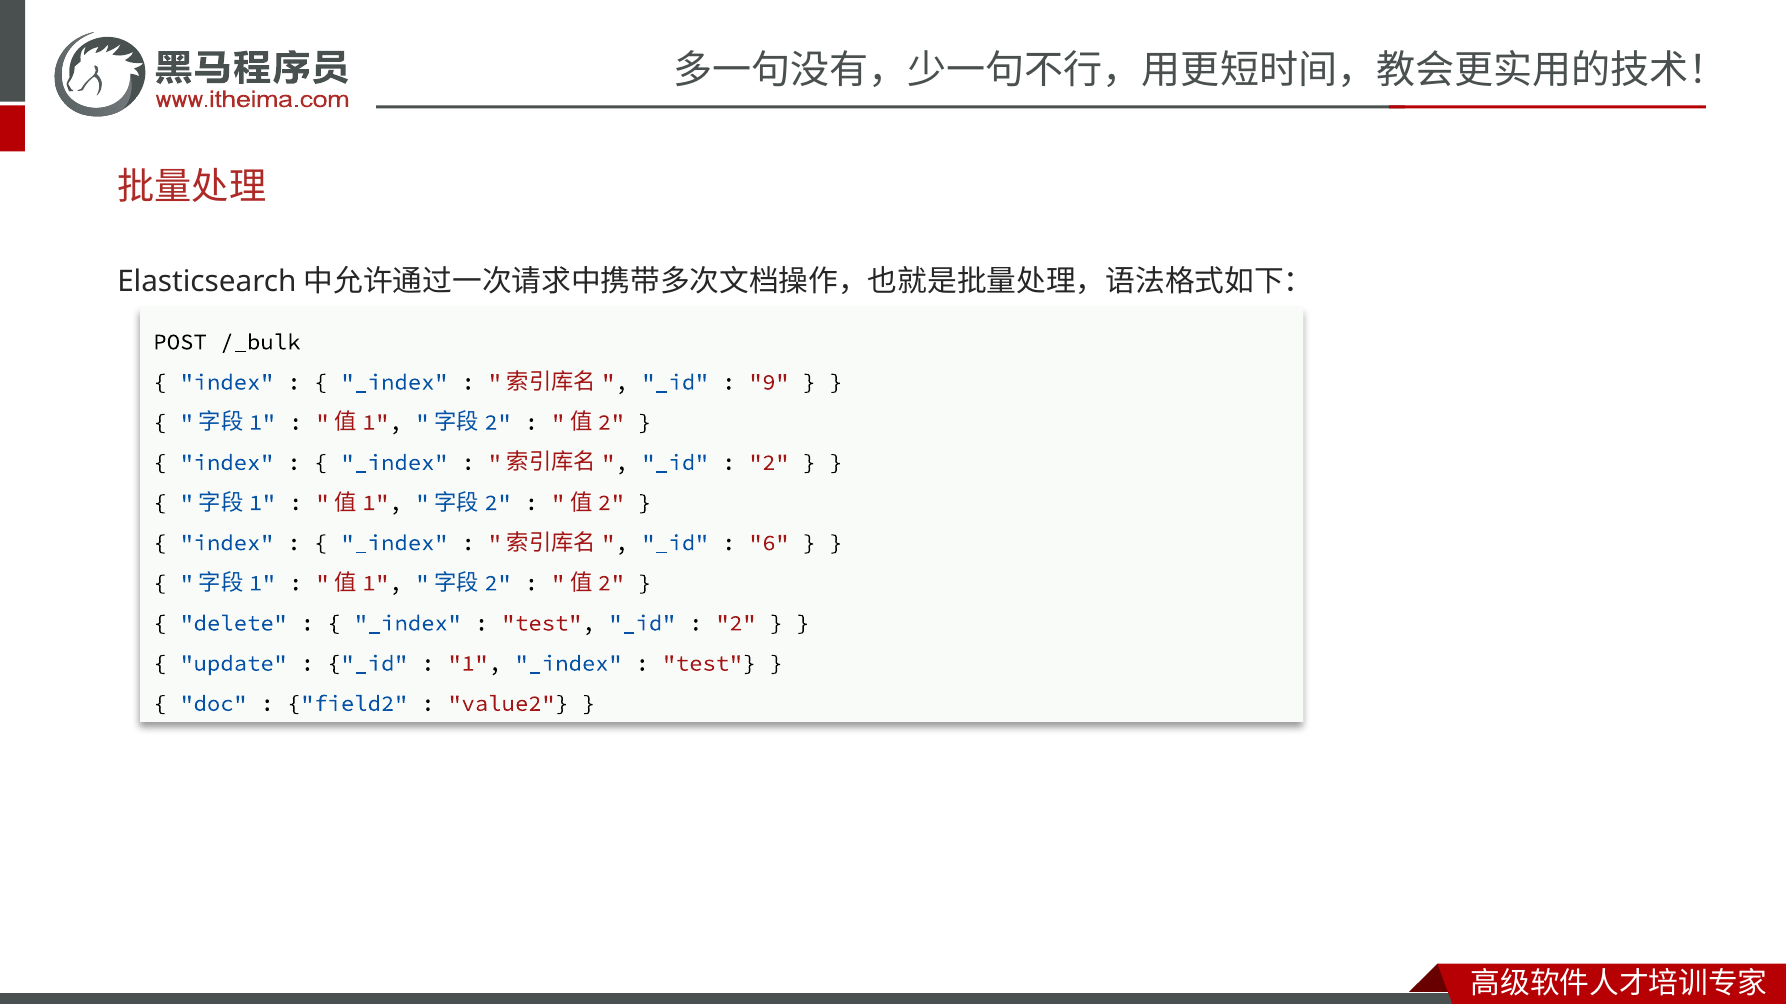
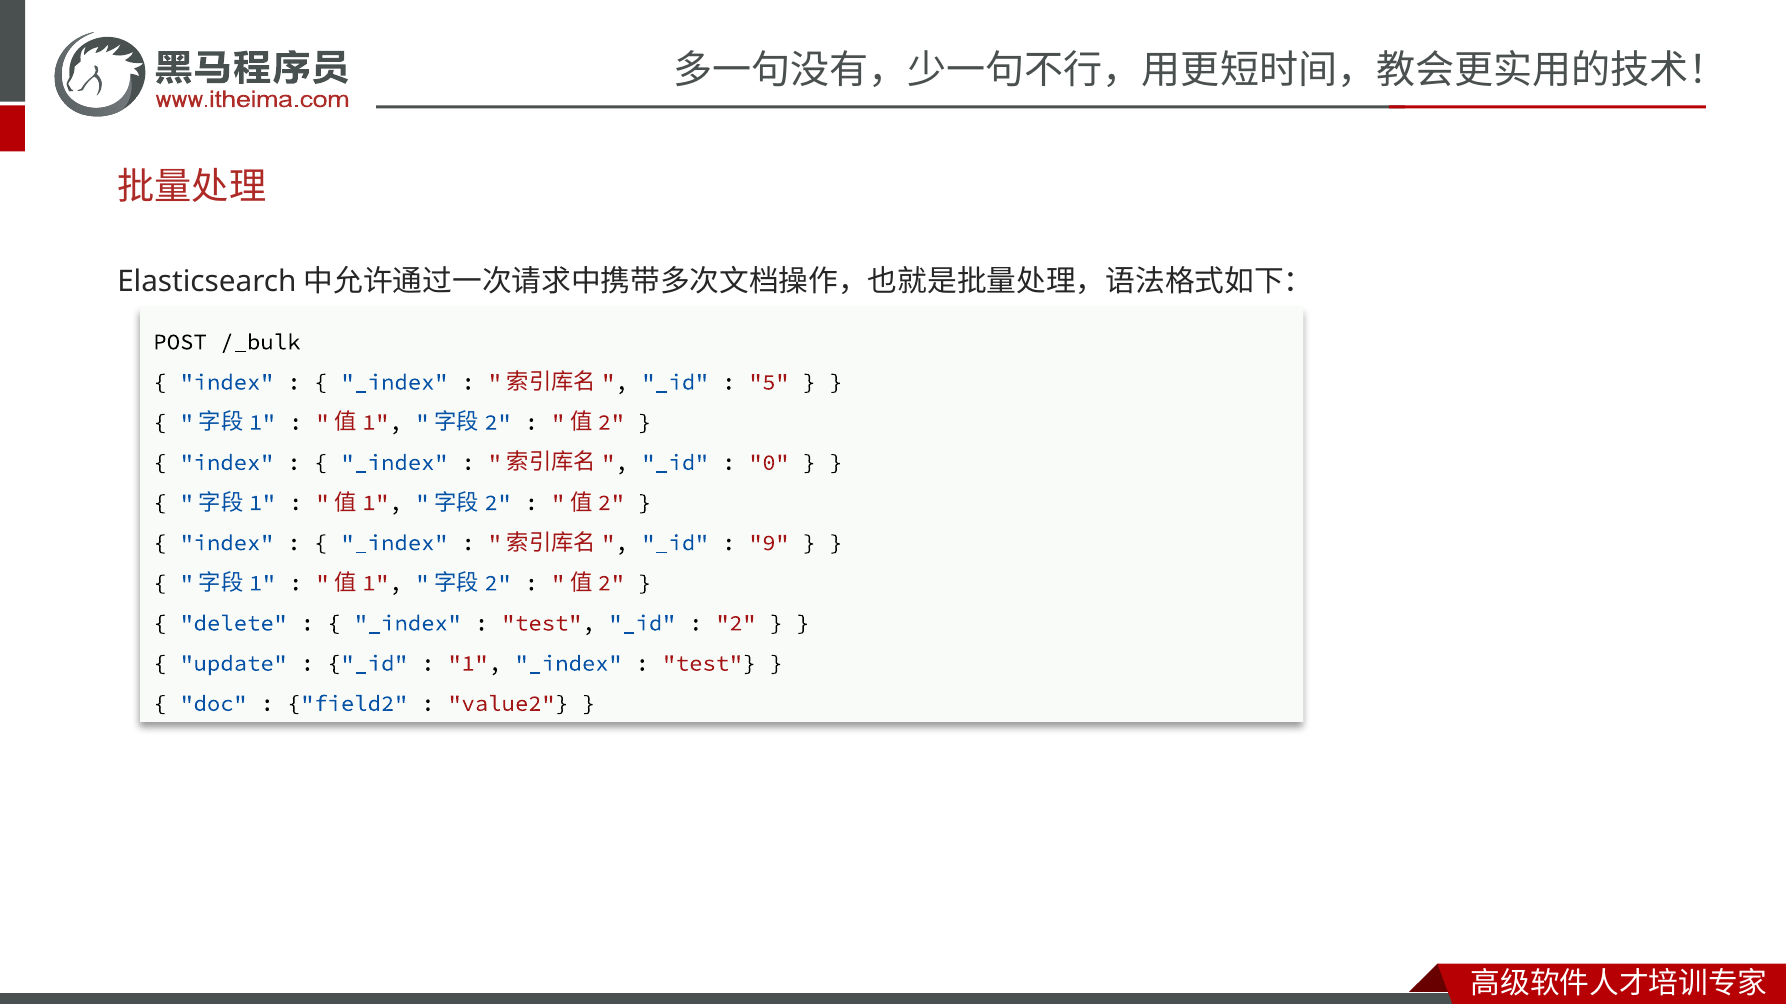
9: 9 -> 5 (769, 382)
2: 2 -> 0 (769, 463)
6: 6 -> 9 (769, 543)
